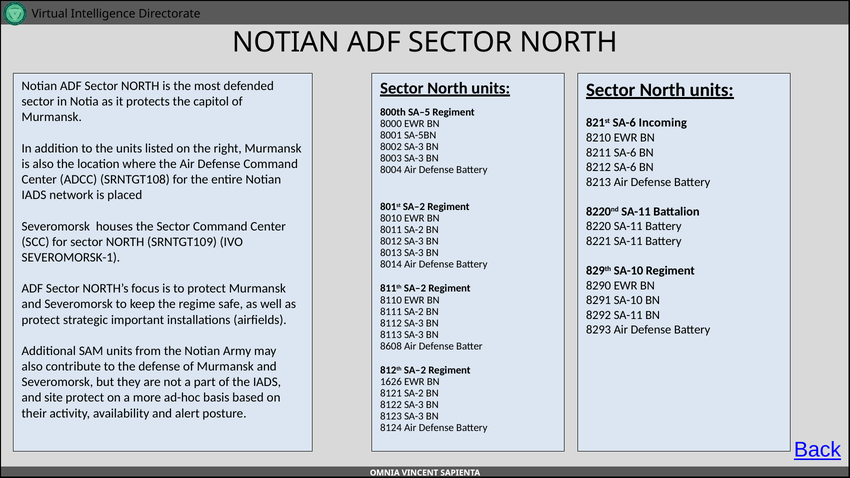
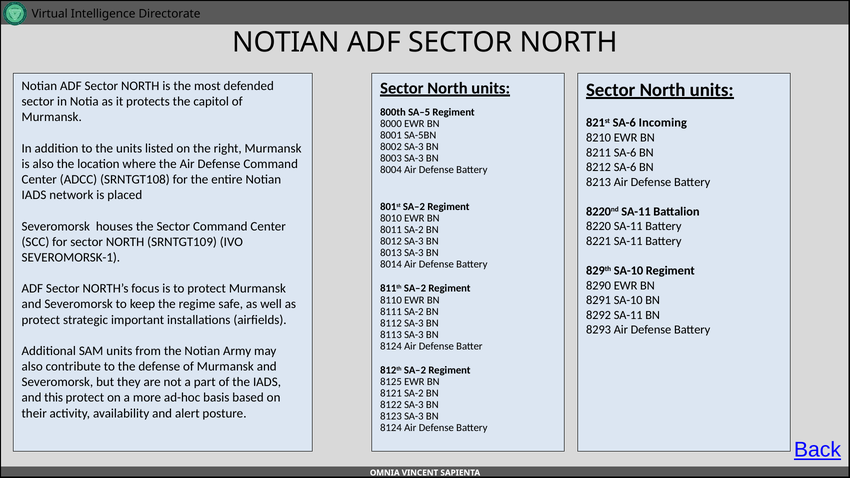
8608: 8608 -> 8124 (391, 346)
1626: 1626 -> 8125 (391, 382)
site: site -> this (54, 398)
